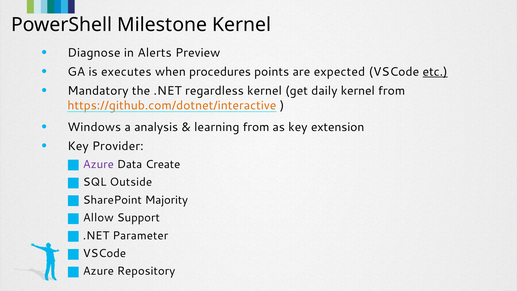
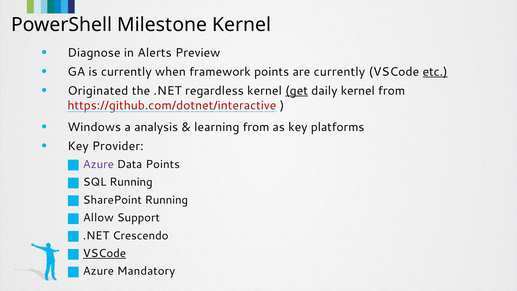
is executes: executes -> currently (126, 72)
procedures: procedures -> framework (220, 72)
are expected: expected -> currently (339, 72)
Mandatory: Mandatory -> Originated (98, 91)
get underline: none -> present (297, 91)
https://github.com/dotnet/interactive colour: orange -> red (172, 105)
extension: extension -> platforms (338, 127)
Data Create: Create -> Points (163, 164)
SQL Outside: Outside -> Running (131, 182)
SharePoint Majority: Majority -> Running (166, 200)
Parameter: Parameter -> Crescendo (140, 235)
VSCode underline: none -> present (104, 253)
Repository: Repository -> Mandatory (146, 271)
